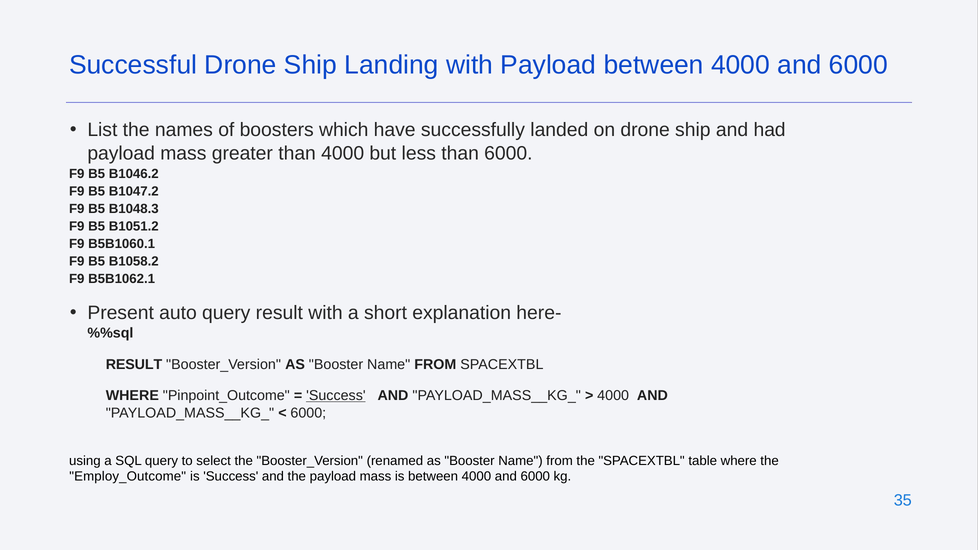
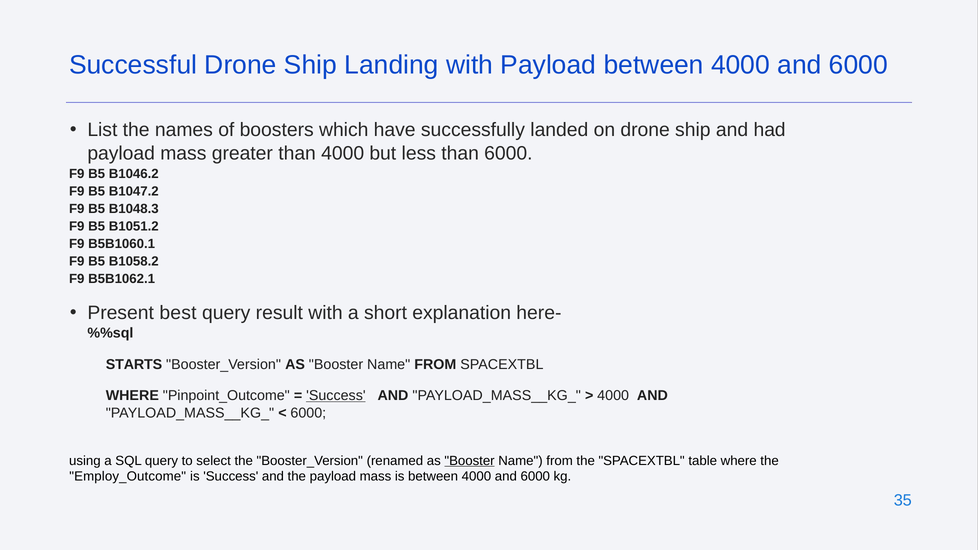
auto: auto -> best (178, 313)
RESULT: RESULT -> STARTS (134, 364)
Booster underline: none -> present (470, 461)
